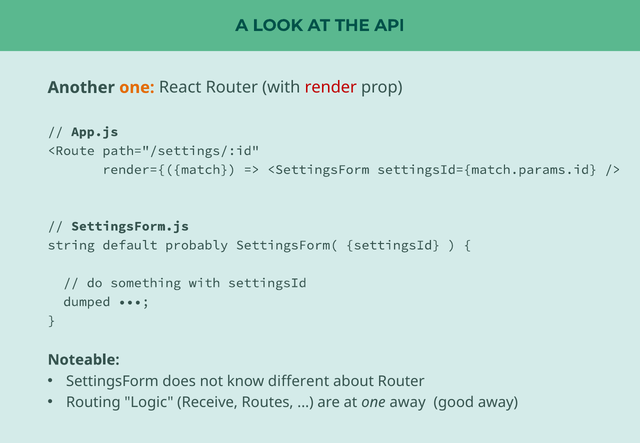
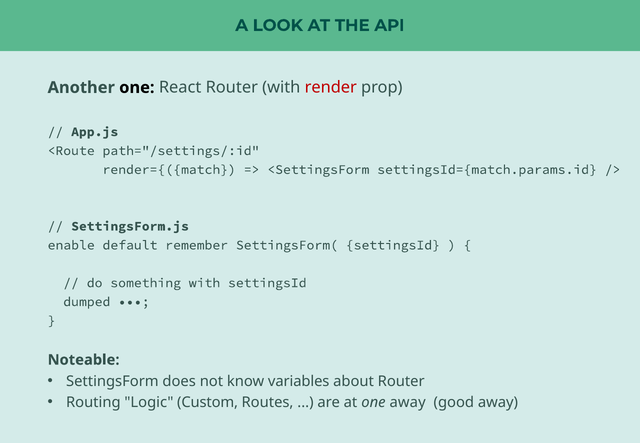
one colour: orange -> black (137, 88)
string: string -> enable (71, 245)
probably: probably -> remember (197, 245)
different: different -> variables (299, 381)
Receive: Receive -> Custom (208, 402)
